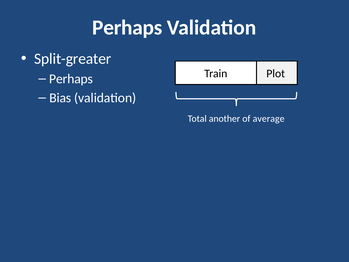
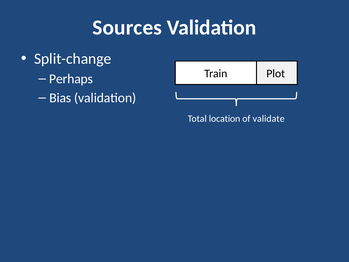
Perhaps: Perhaps -> Sources (127, 28)
Split-greater: Split-greater -> Split-change (73, 59)
another: another -> location (225, 119)
of average: average -> validate (269, 119)
